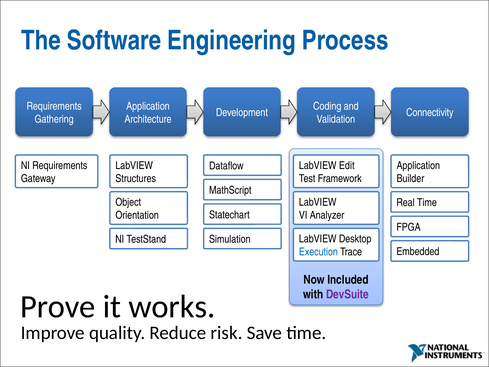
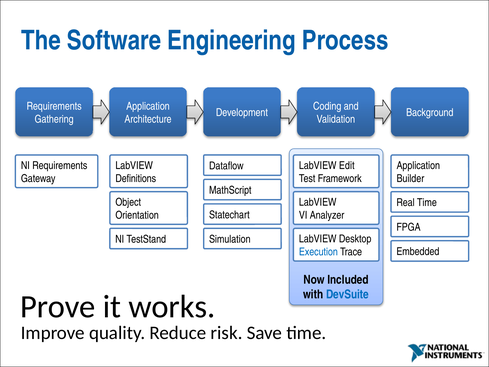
Connectivity: Connectivity -> Background (430, 113)
Structures: Structures -> Definitions (136, 178)
DevSuite colour: purple -> blue (347, 294)
